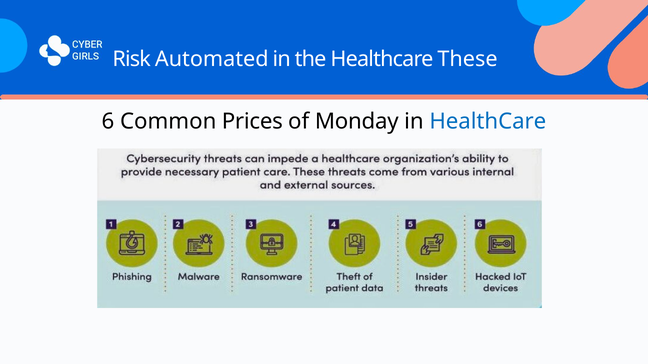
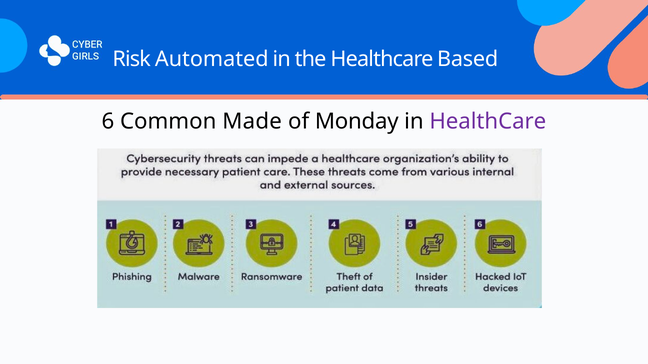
These: These -> Based (468, 59)
Prices: Prices -> Made (252, 122)
HealthCare colour: blue -> purple (488, 122)
